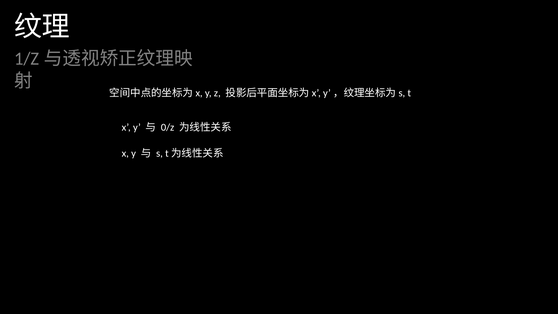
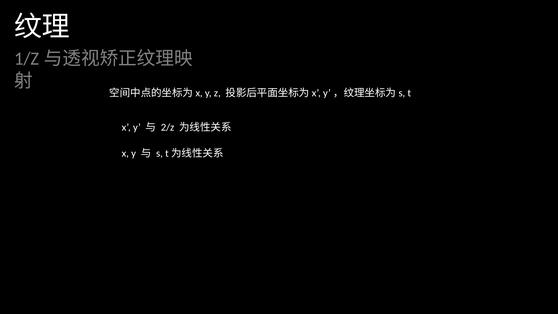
0/z: 0/z -> 2/z (168, 127)
